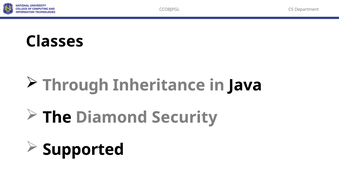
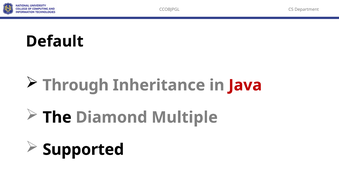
Classes: Classes -> Default (55, 41)
Java colour: black -> red (245, 85)
Security: Security -> Multiple (185, 117)
